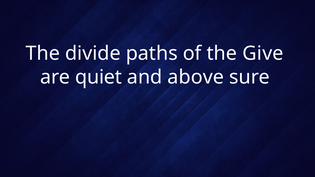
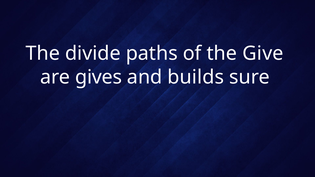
quiet: quiet -> gives (99, 77)
above: above -> builds (196, 77)
